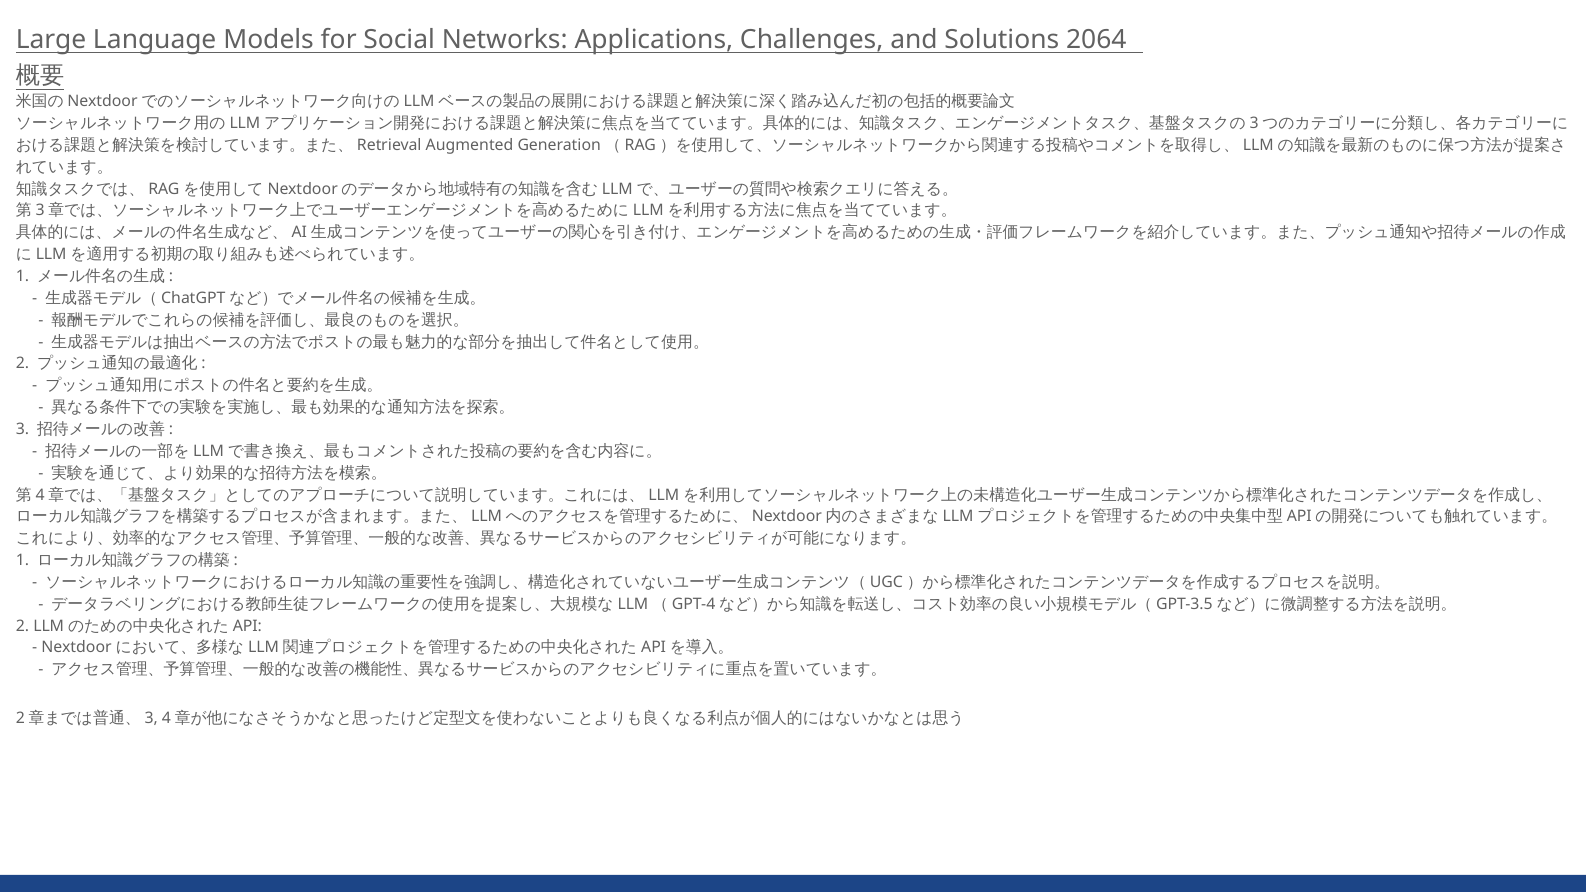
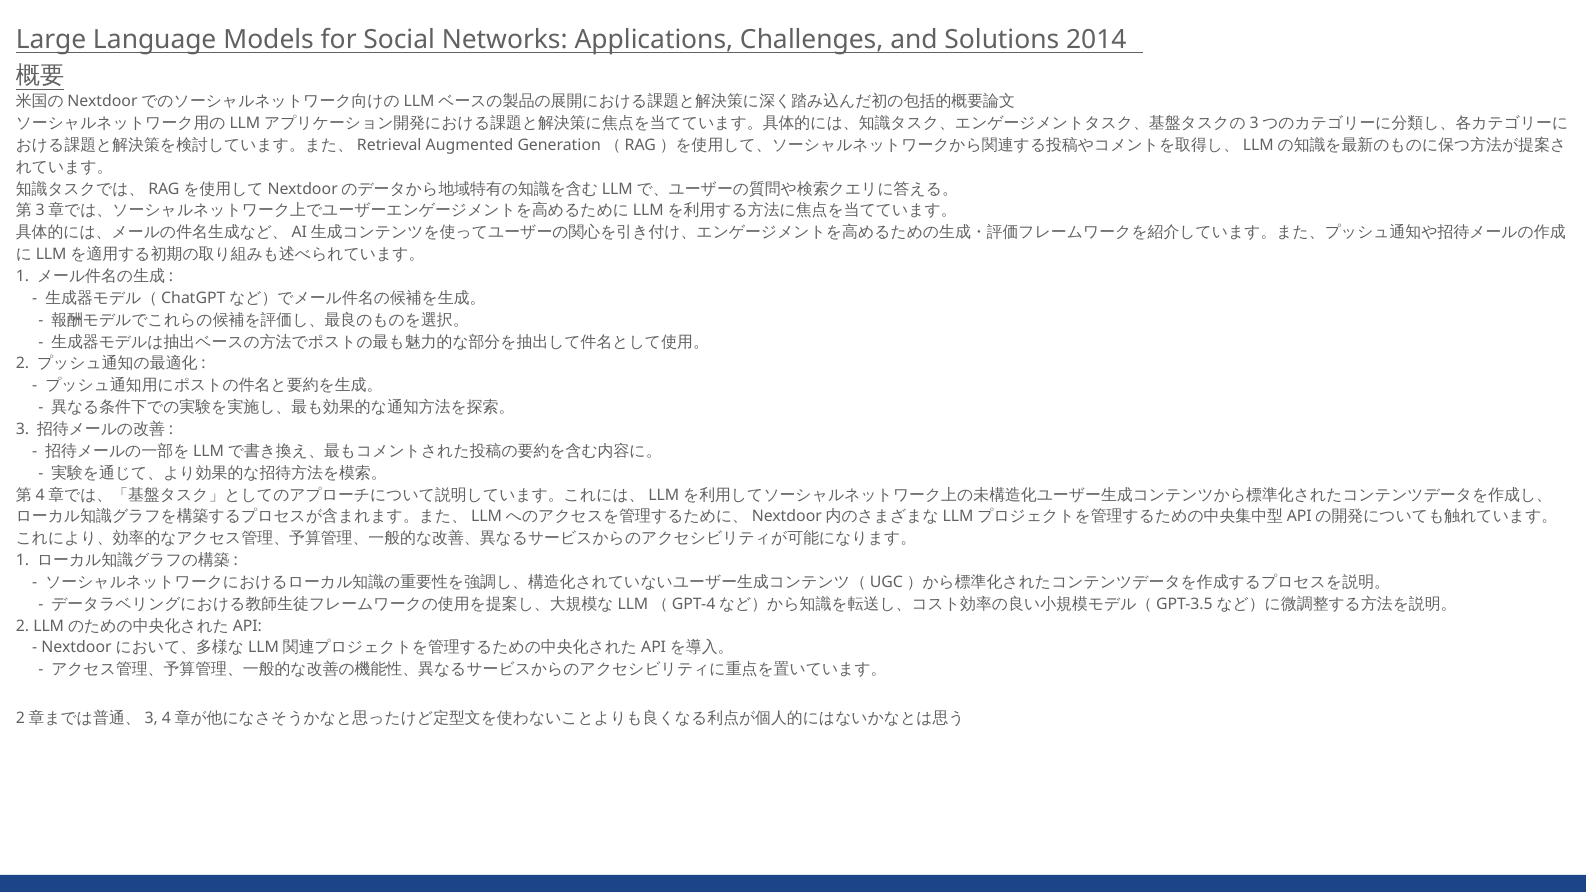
2064: 2064 -> 2014 (1096, 40)
